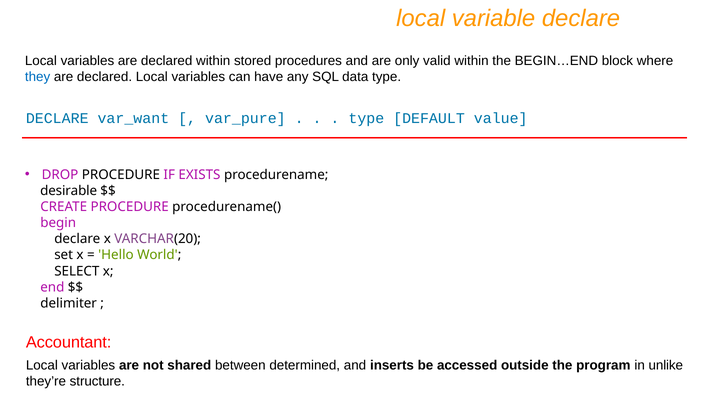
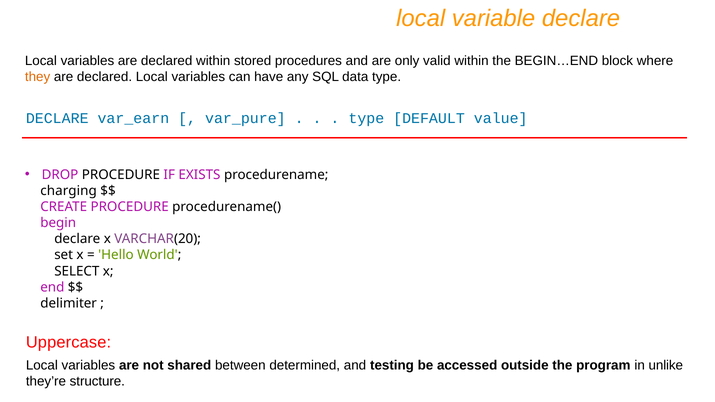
they colour: blue -> orange (38, 77)
var_want: var_want -> var_earn (133, 118)
desirable: desirable -> charging (69, 191)
Accountant: Accountant -> Uppercase (68, 343)
inserts: inserts -> testing (392, 366)
